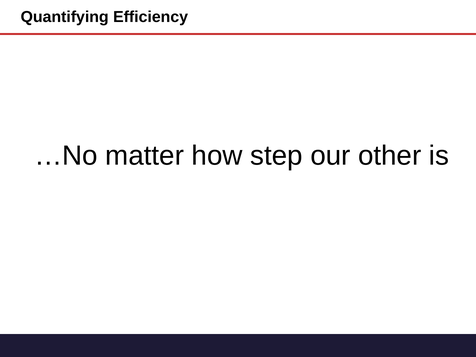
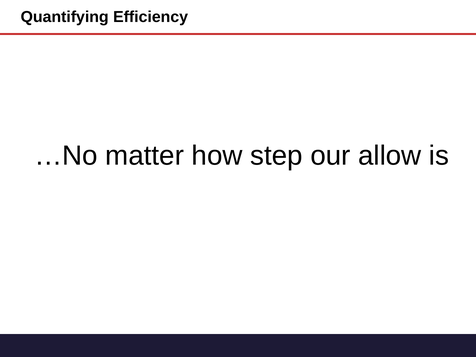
other: other -> allow (390, 156)
